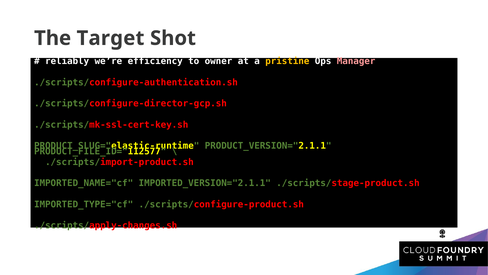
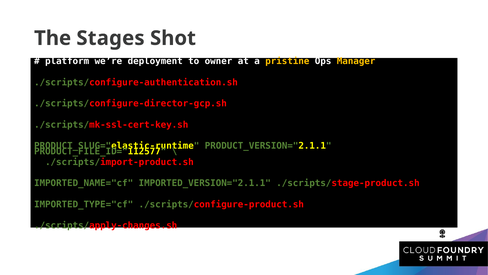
Target: Target -> Stages (110, 38)
reliably: reliably -> platform (67, 61)
efficiency: efficiency -> deployment (155, 61)
Manager colour: pink -> yellow (356, 61)
